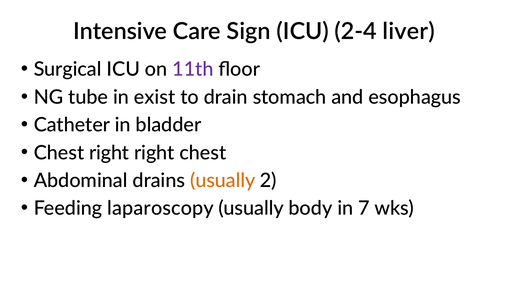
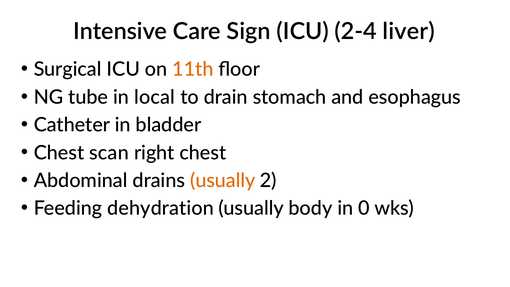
11th colour: purple -> orange (193, 69)
exist: exist -> local (155, 97)
Chest right: right -> scan (109, 153)
laparoscopy: laparoscopy -> dehydration (161, 208)
7: 7 -> 0 (364, 208)
